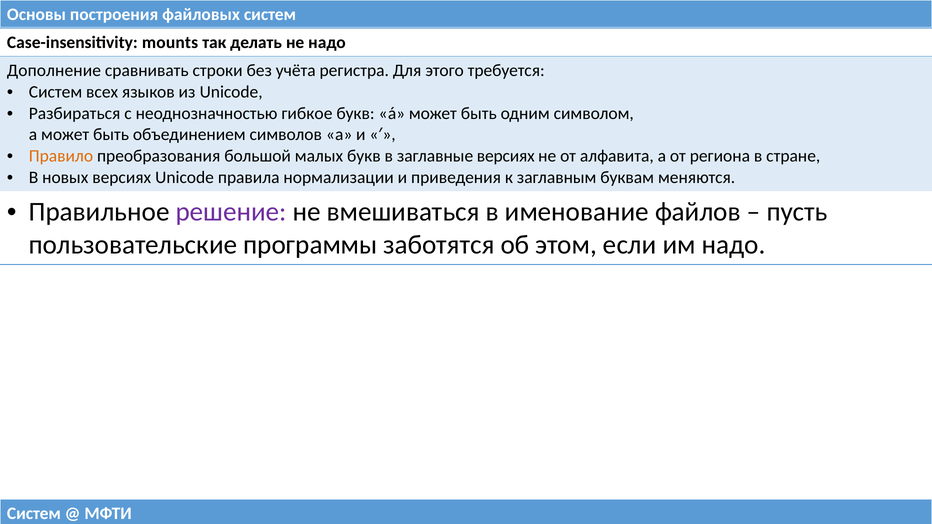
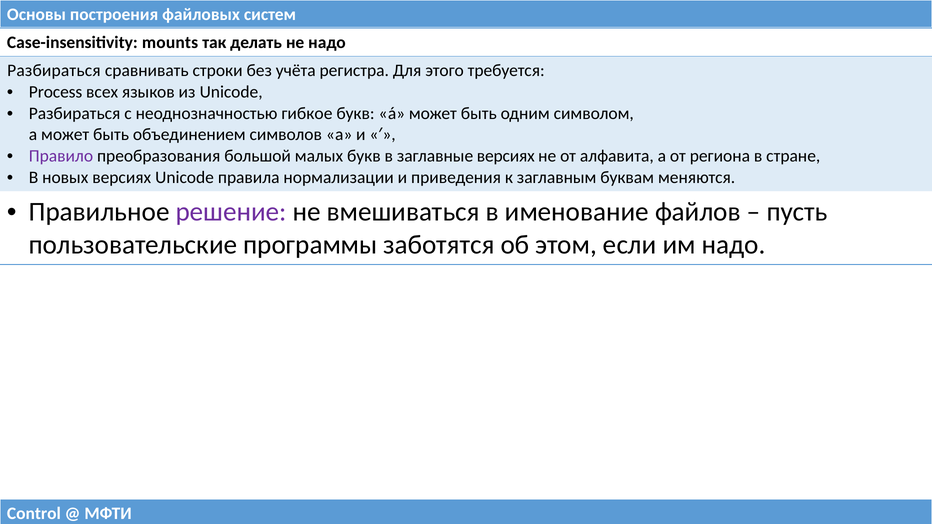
Дополнение: Дополнение -> Разбираться (54, 71)
Систем: Систем -> Process (56, 92)
Правило colour: orange -> purple (61, 156)
Систем: Систем -> Control (34, 514)
